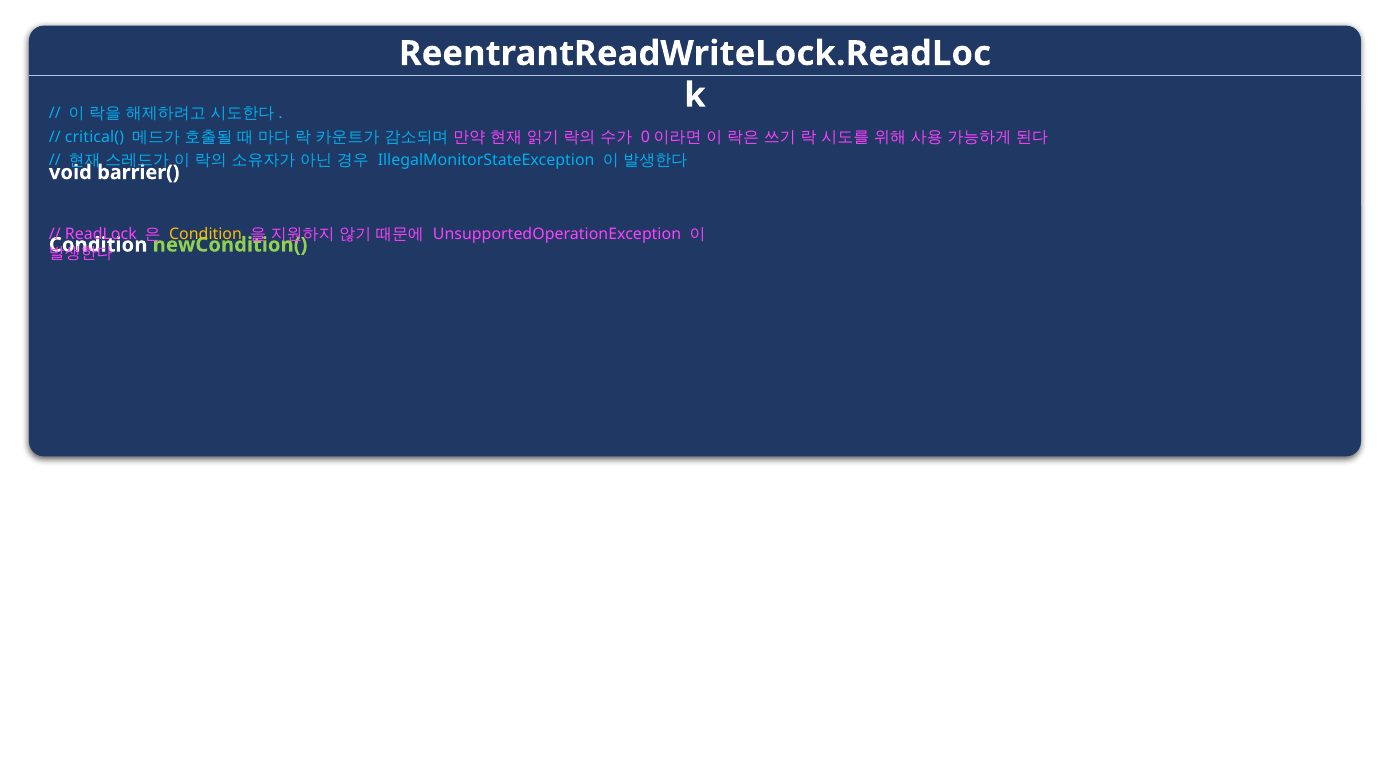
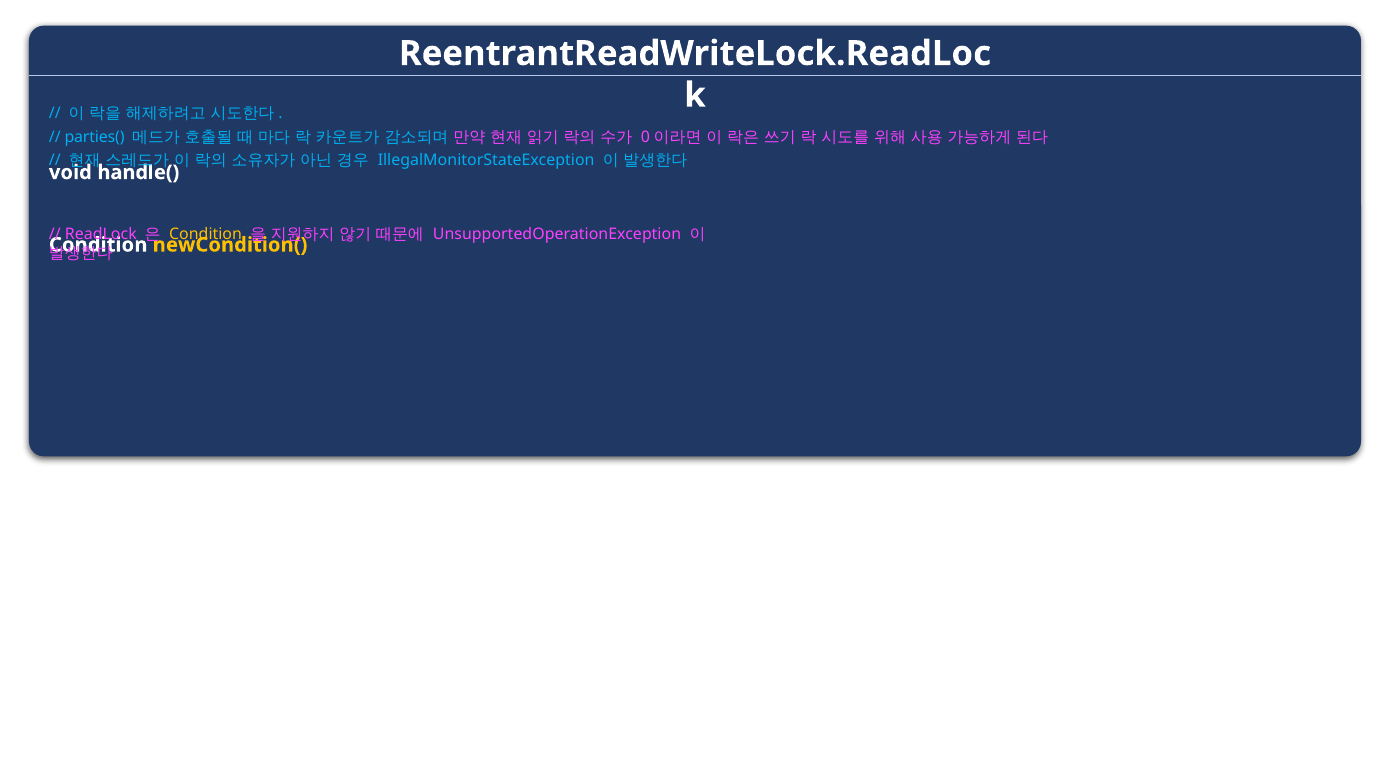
critical(: critical( -> parties( (95, 137)
barrier(: barrier( -> handle( (138, 172)
newCondition( colour: light green -> yellow (230, 245)
